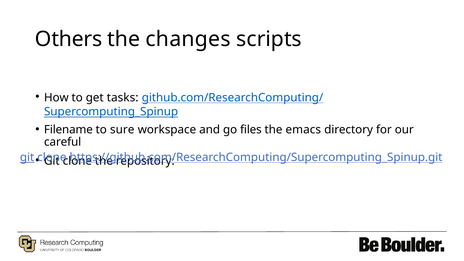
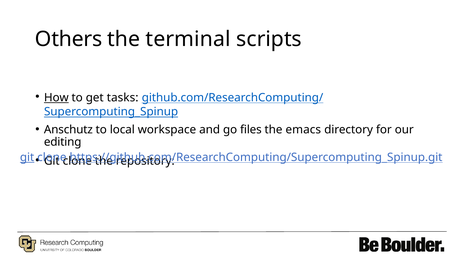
changes: changes -> terminal (188, 39)
How underline: none -> present (56, 98)
Filename: Filename -> Anschutz (68, 130)
sure: sure -> local (122, 130)
careful: careful -> editing (63, 142)
